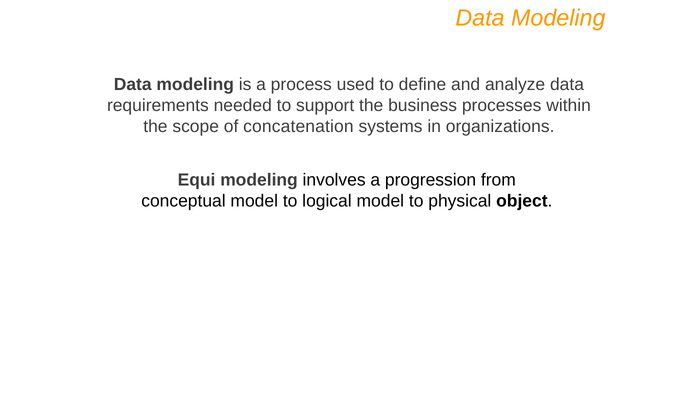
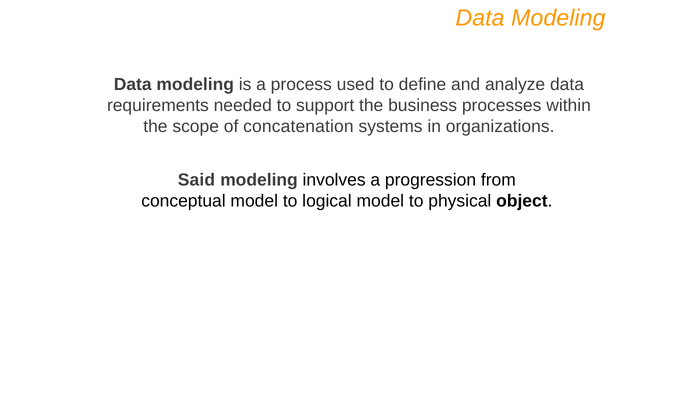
Equi: Equi -> Said (196, 180)
